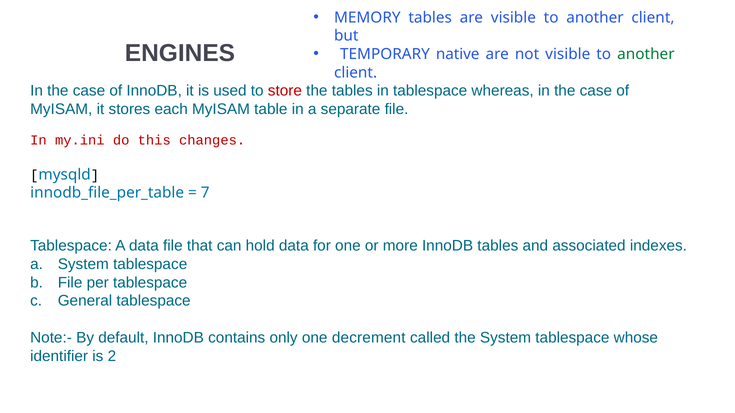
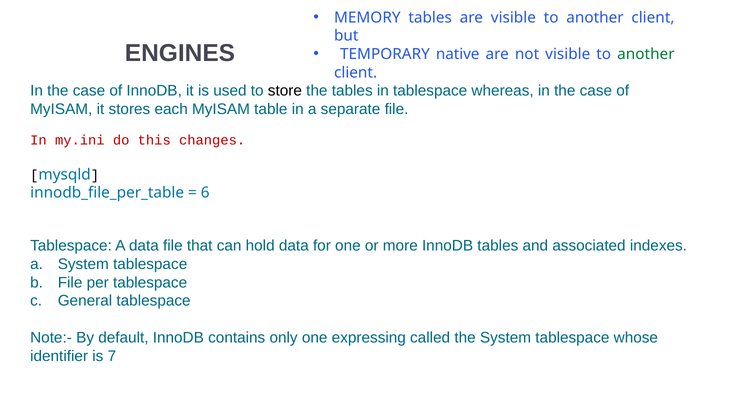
store colour: red -> black (285, 91)
7: 7 -> 6 (205, 193)
decrement: decrement -> expressing (369, 338)
2: 2 -> 7 (112, 356)
